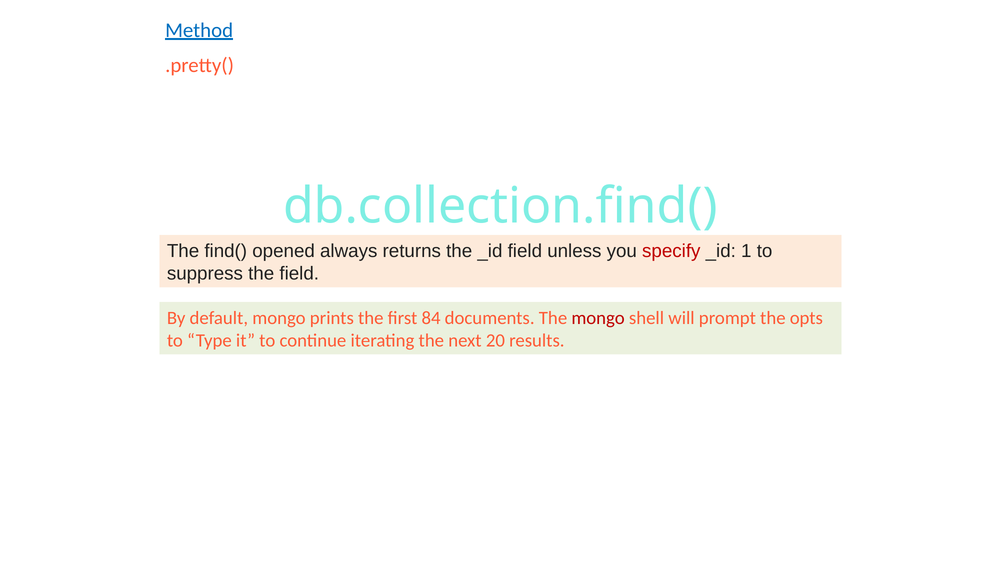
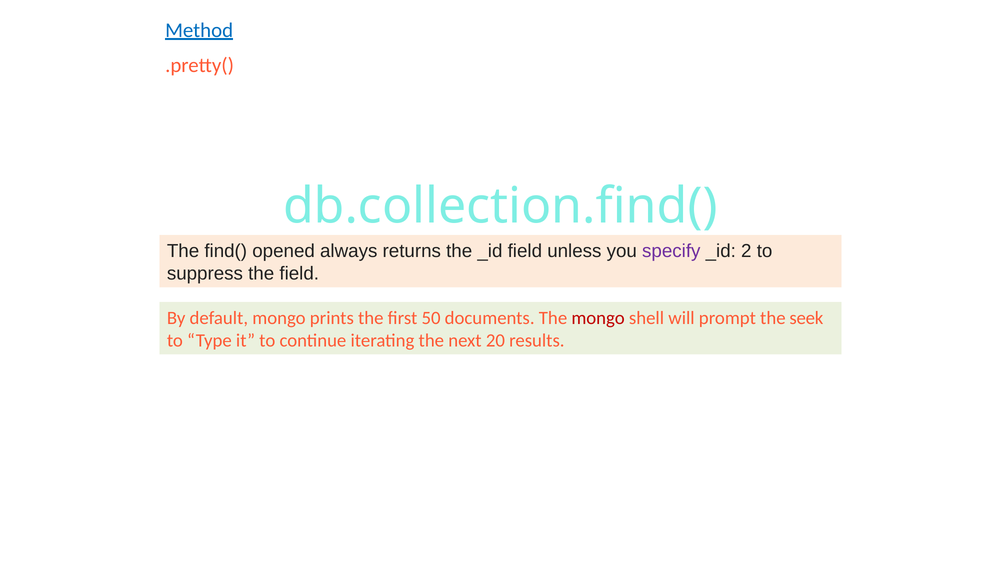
specify colour: red -> purple (671, 251)
1: 1 -> 2 (746, 251)
84: 84 -> 50 (431, 318)
opts: opts -> seek (806, 318)
